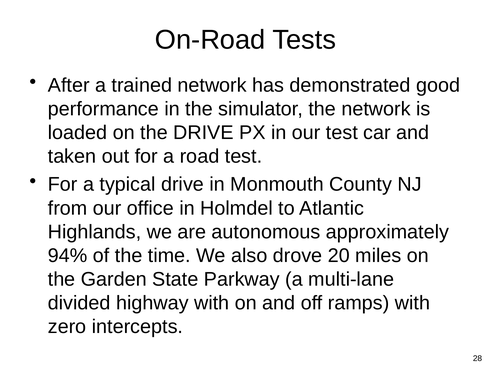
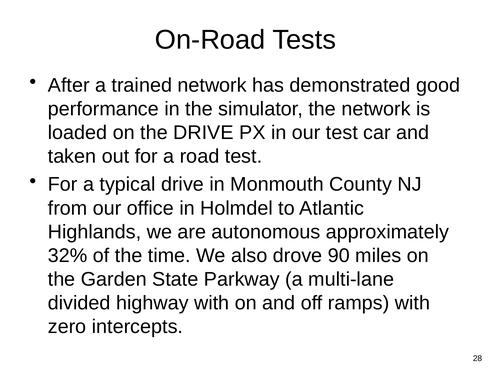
94%: 94% -> 32% (68, 256)
20: 20 -> 90 (339, 256)
